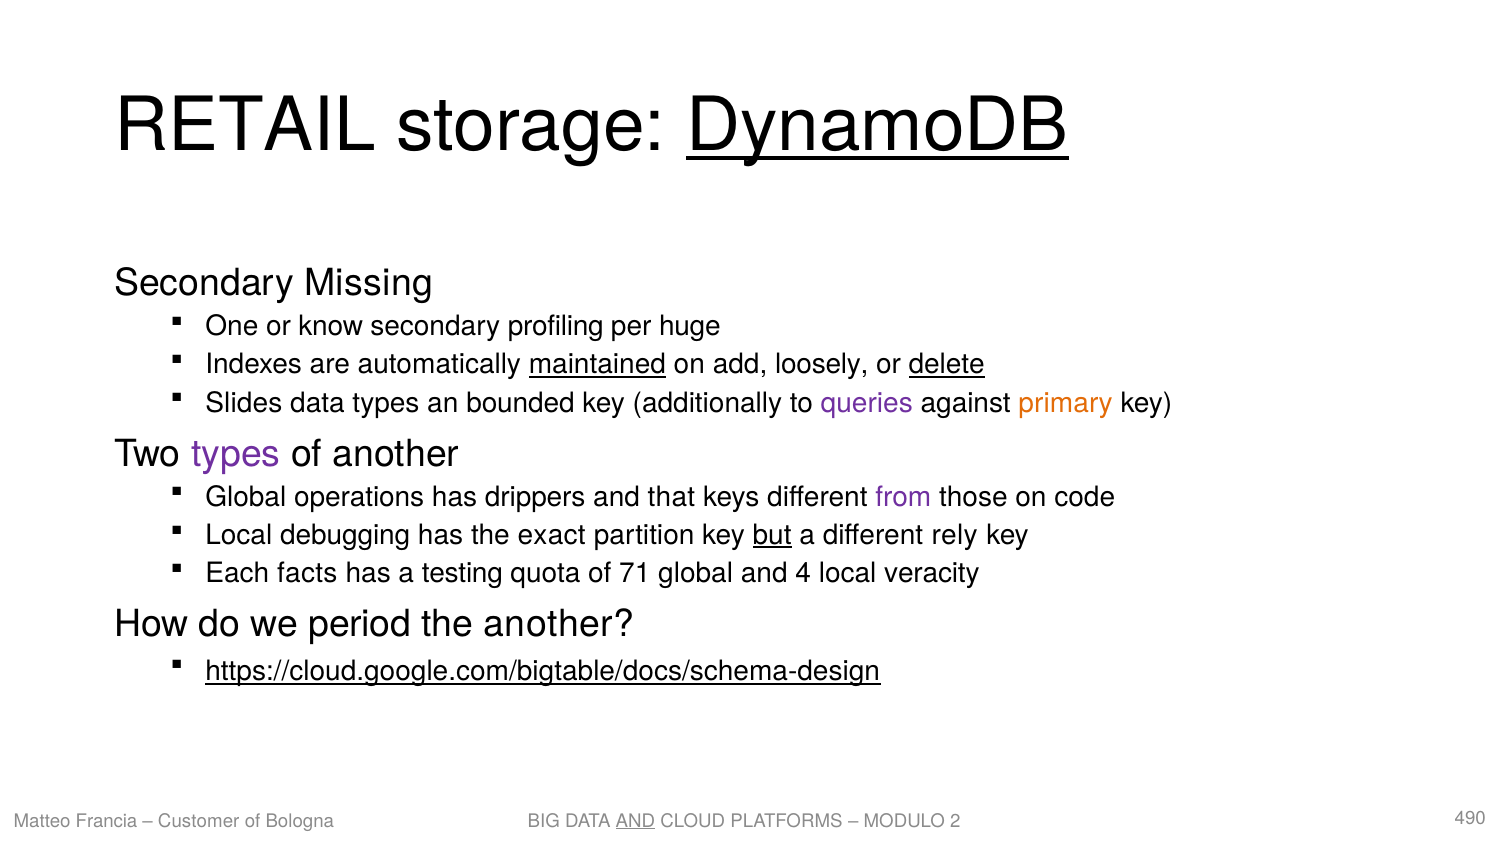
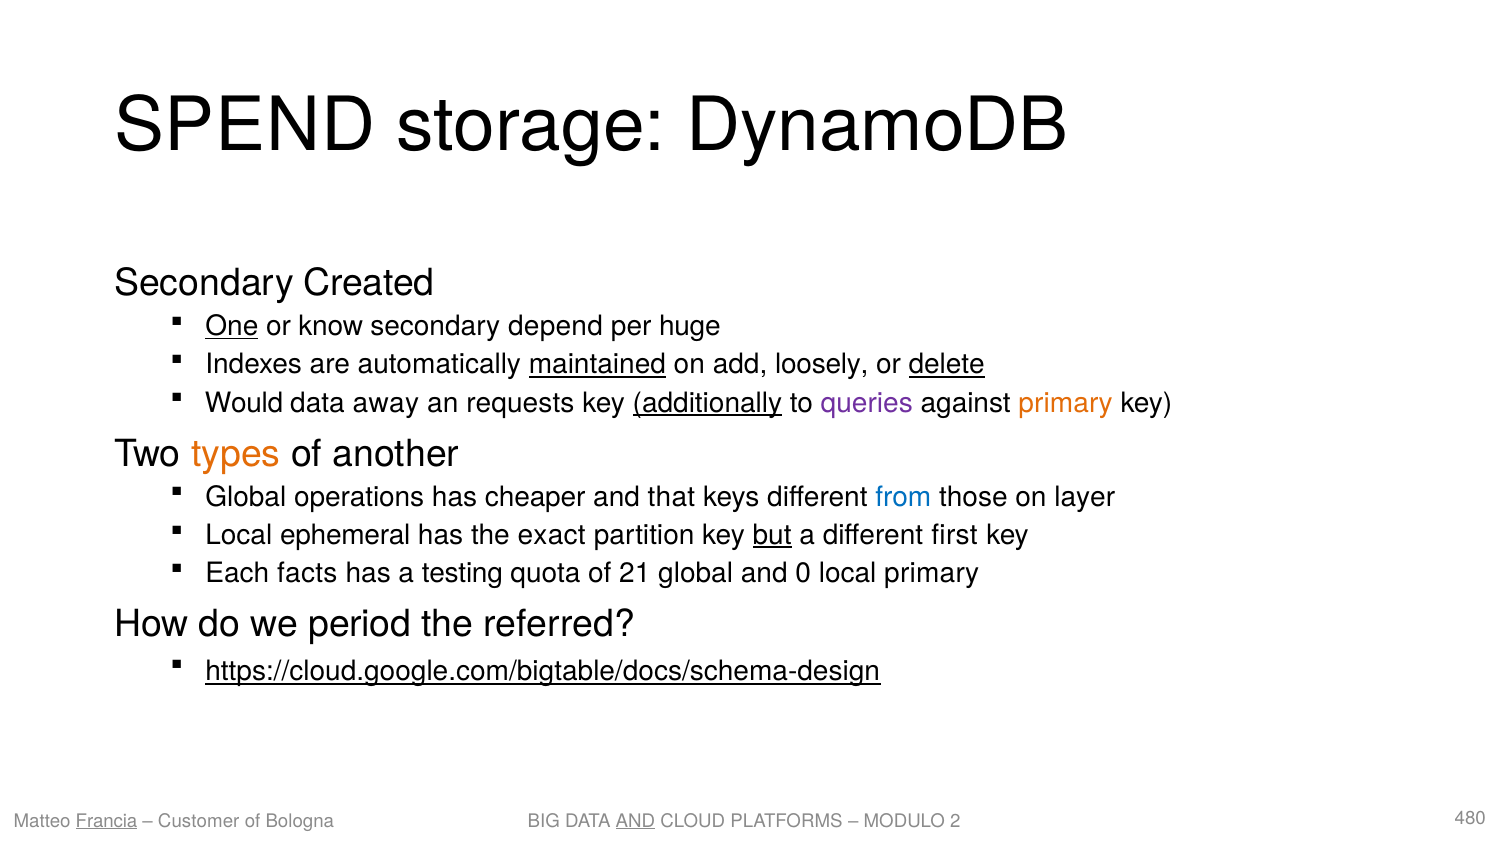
RETAIL: RETAIL -> SPEND (245, 126)
DynamoDB underline: present -> none (877, 126)
Missing: Missing -> Created (369, 283)
One underline: none -> present (232, 327)
profiling: profiling -> depend (556, 327)
Slides: Slides -> Would (244, 403)
data types: types -> away (386, 403)
bounded: bounded -> requests (520, 403)
additionally underline: none -> present (707, 403)
types colour: purple -> orange (236, 454)
drippers: drippers -> cheaper (535, 497)
from colour: purple -> blue (903, 497)
code: code -> layer (1085, 497)
debugging: debugging -> ephemeral (345, 535)
rely: rely -> first (955, 535)
71: 71 -> 21 (635, 573)
4: 4 -> 0 (803, 573)
local veracity: veracity -> primary (932, 573)
the another: another -> referred (559, 624)
Francia underline: none -> present (107, 821)
490: 490 -> 480 (1470, 819)
